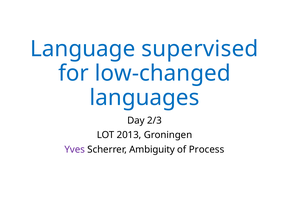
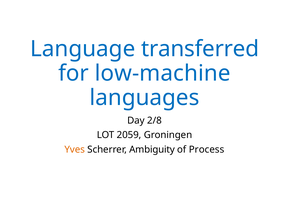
supervised: supervised -> transferred (200, 49)
low-changed: low-changed -> low-machine (163, 73)
2/3: 2/3 -> 2/8 (154, 120)
2013: 2013 -> 2059 (129, 135)
Yves colour: purple -> orange (75, 149)
